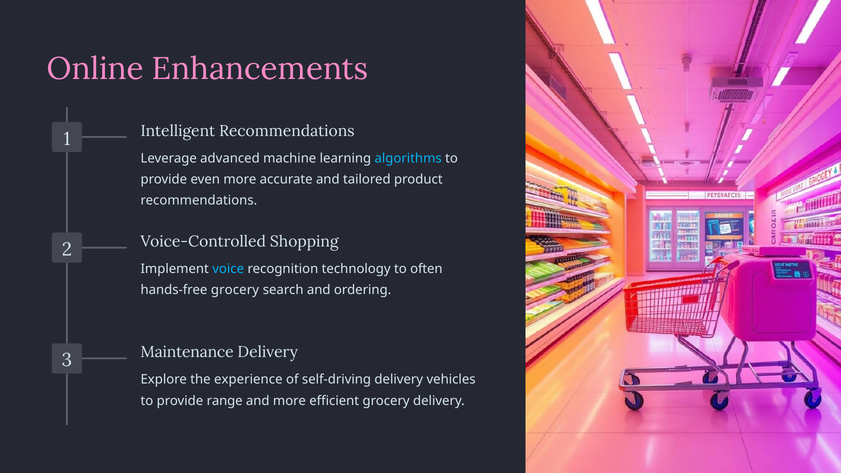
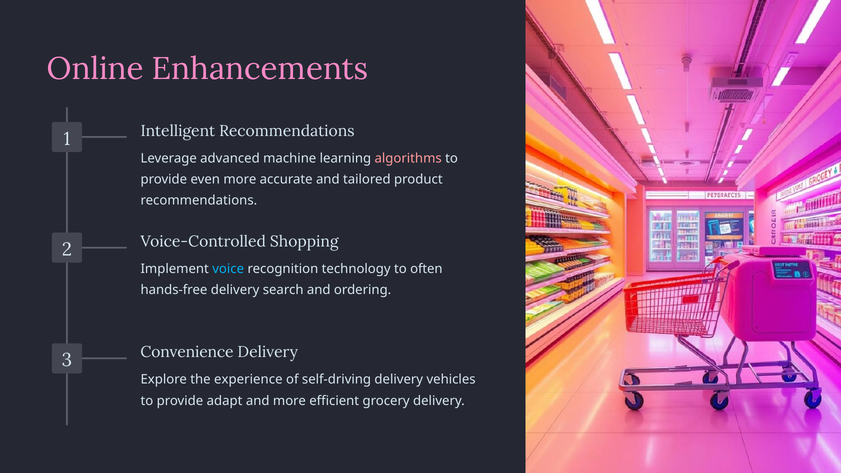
algorithms colour: light blue -> pink (408, 158)
hands-free grocery: grocery -> delivery (235, 290)
Maintenance: Maintenance -> Convenience (187, 352)
range: range -> adapt (225, 401)
